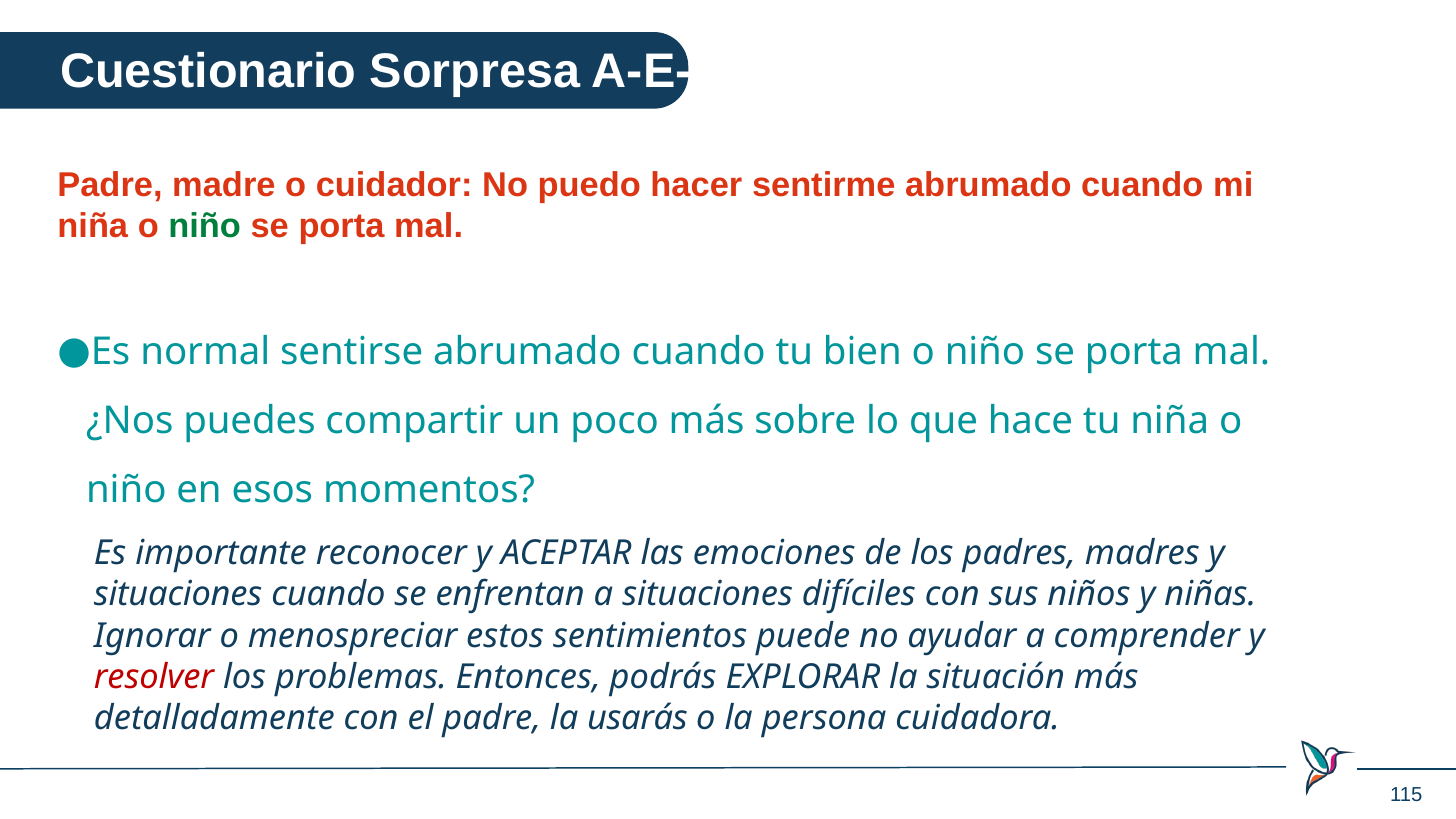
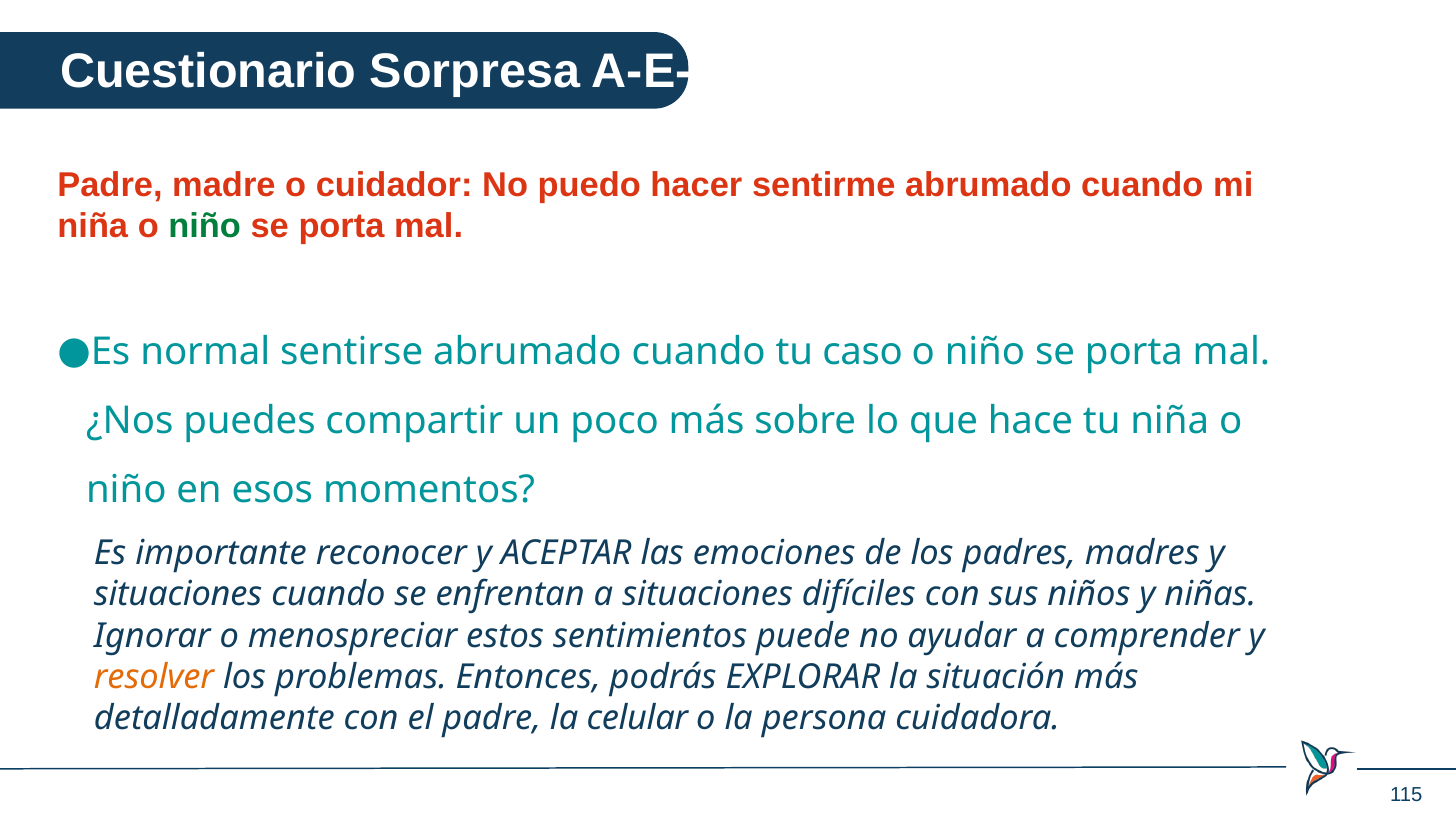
bien: bien -> caso (863, 351)
resolver colour: red -> orange (154, 677)
usarás: usarás -> celular (637, 718)
